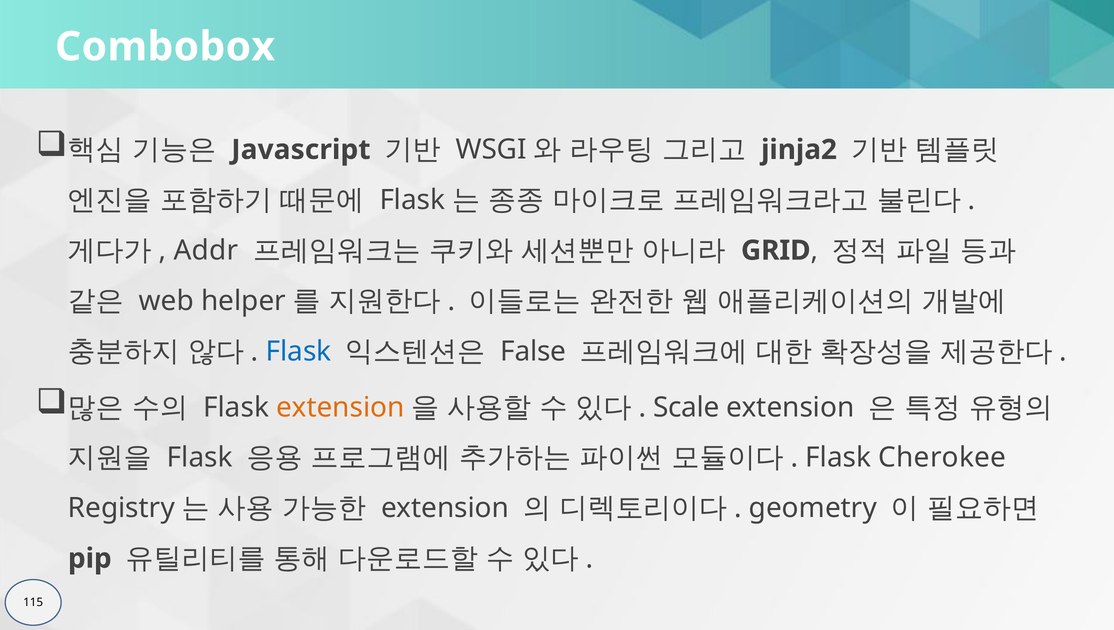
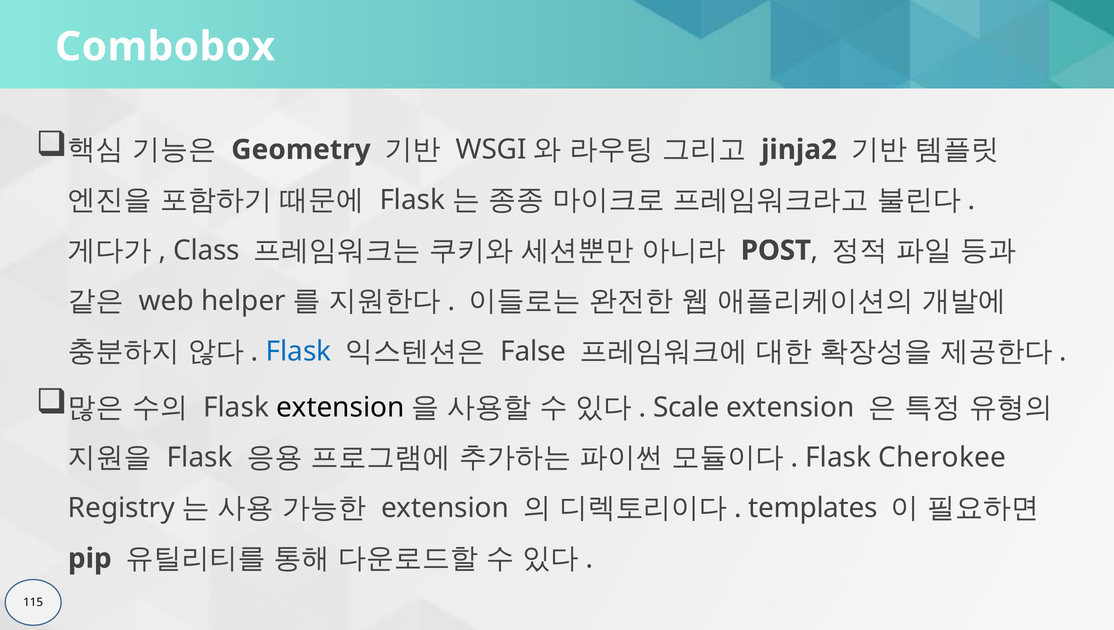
Javascript: Javascript -> Geometry (301, 150)
Addr: Addr -> Class (206, 250)
GRID: GRID -> POST (776, 250)
extension colour: orange -> black (340, 407)
geometry: geometry -> templates (813, 508)
